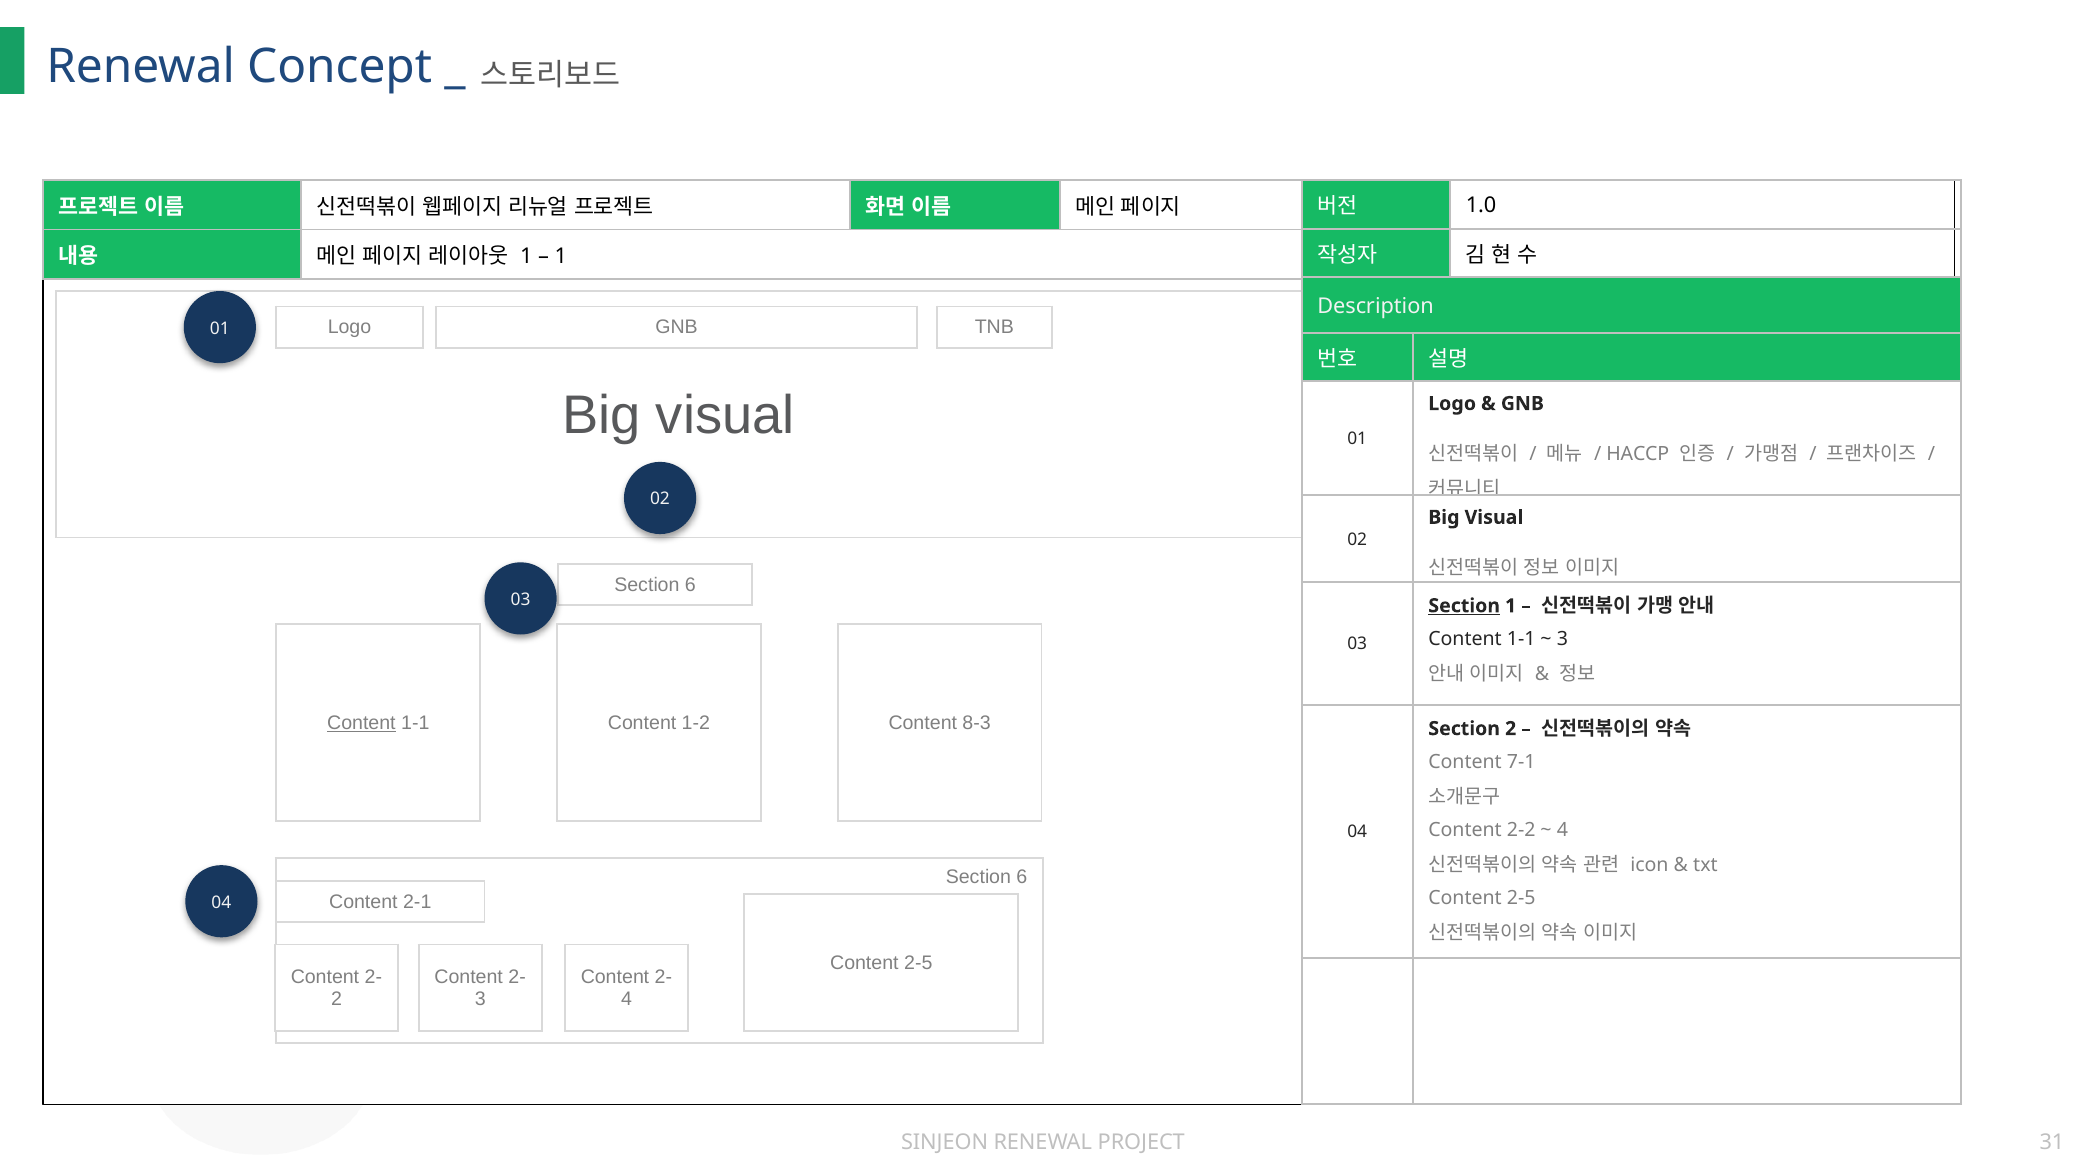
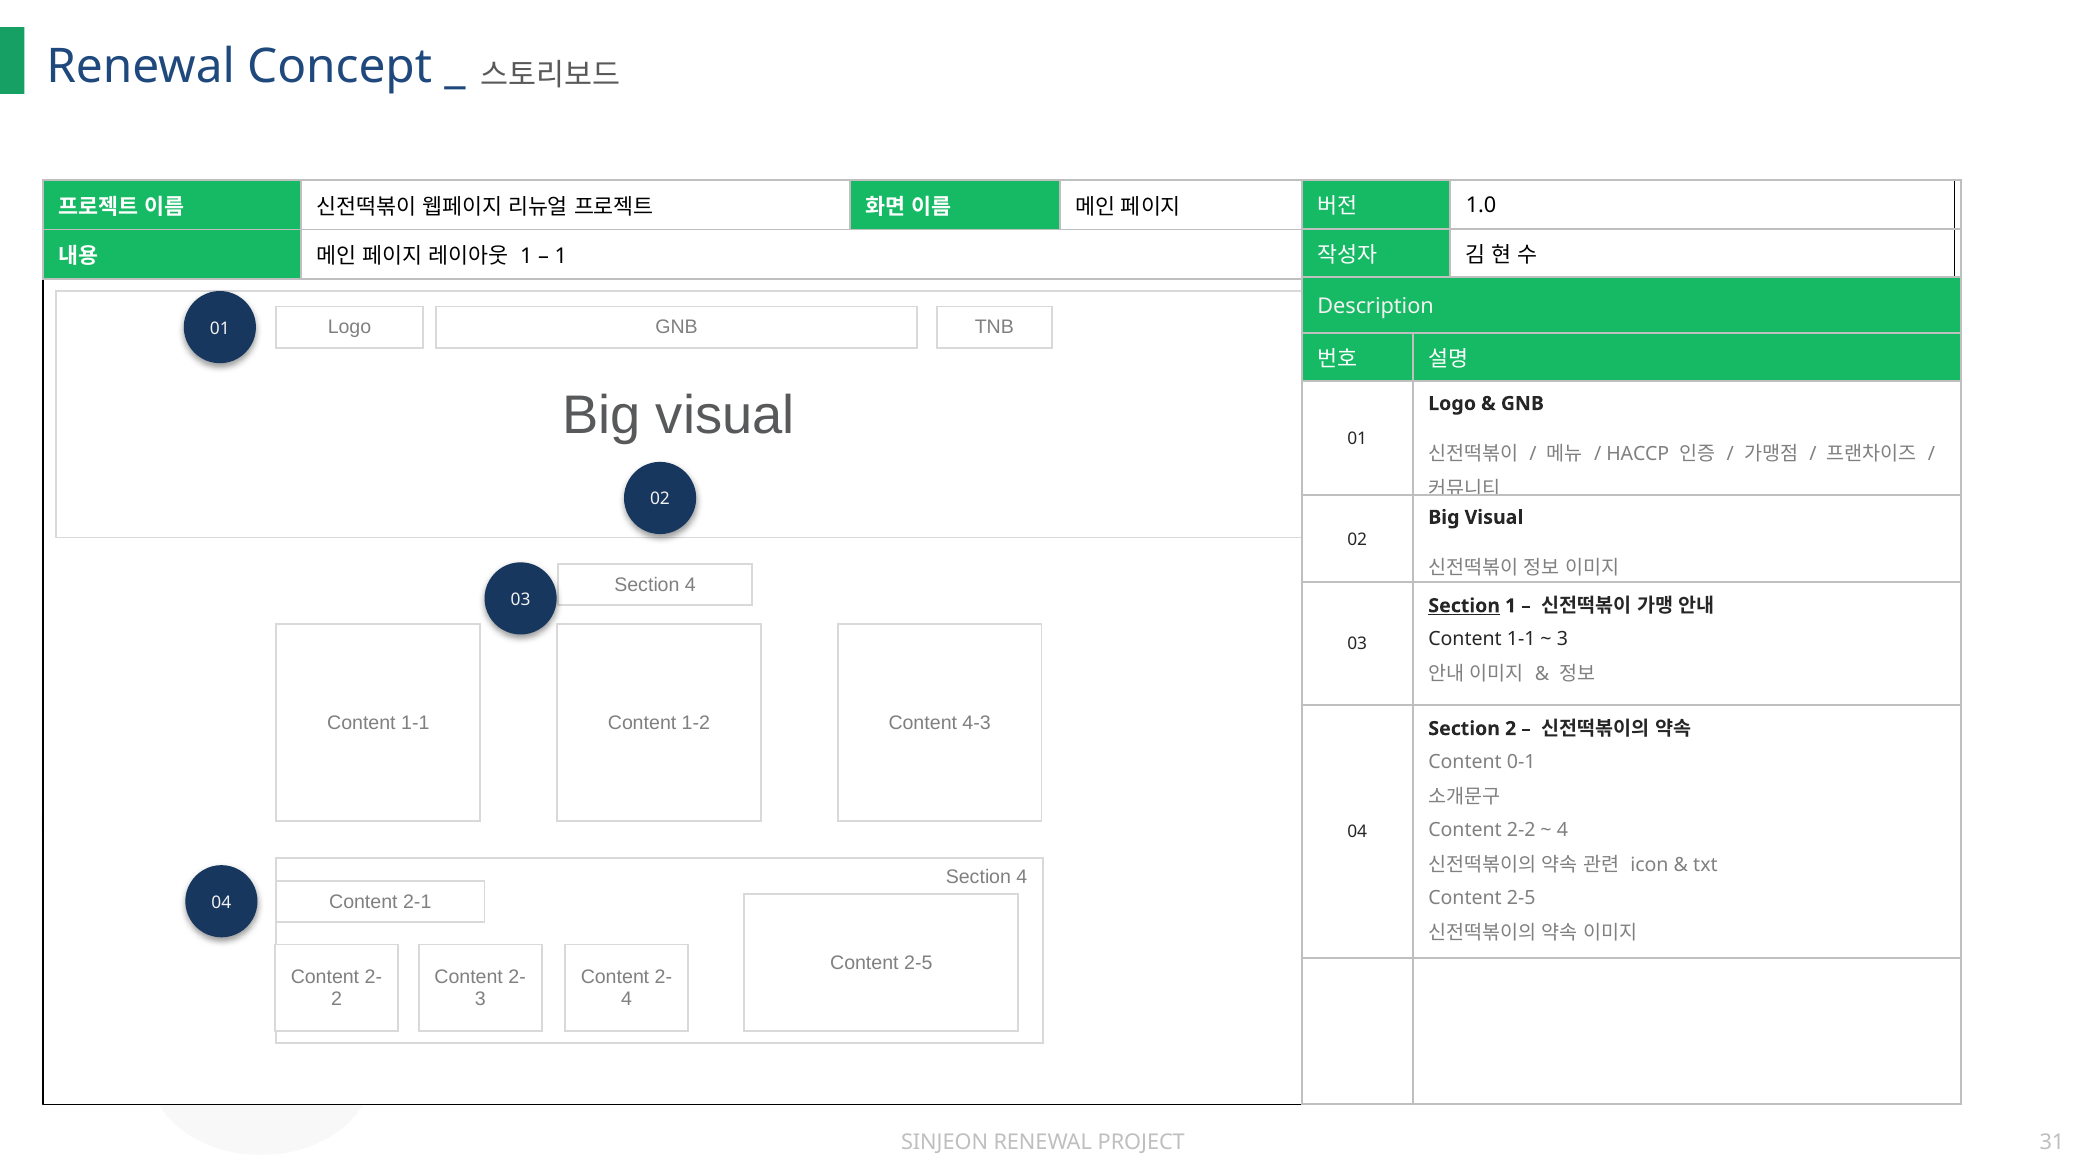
6: 6 -> 4 (690, 585)
Content underline: present -> none (361, 723)
8-3: 8-3 -> 4-3 (977, 723)
7-1: 7-1 -> 0-1 (1521, 762)
6: 6 -> 4 (1022, 877)
